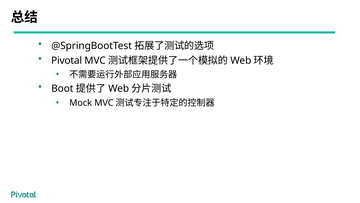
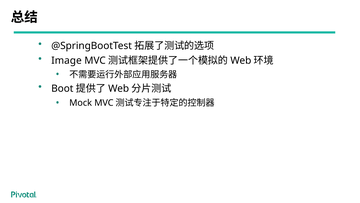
Pivotal: Pivotal -> Image (67, 60)
